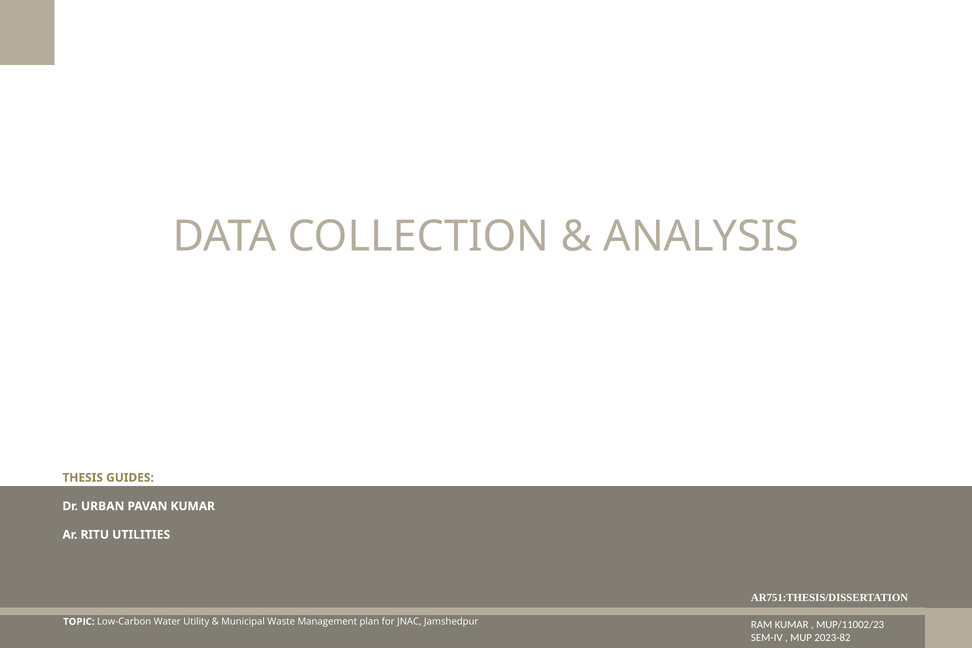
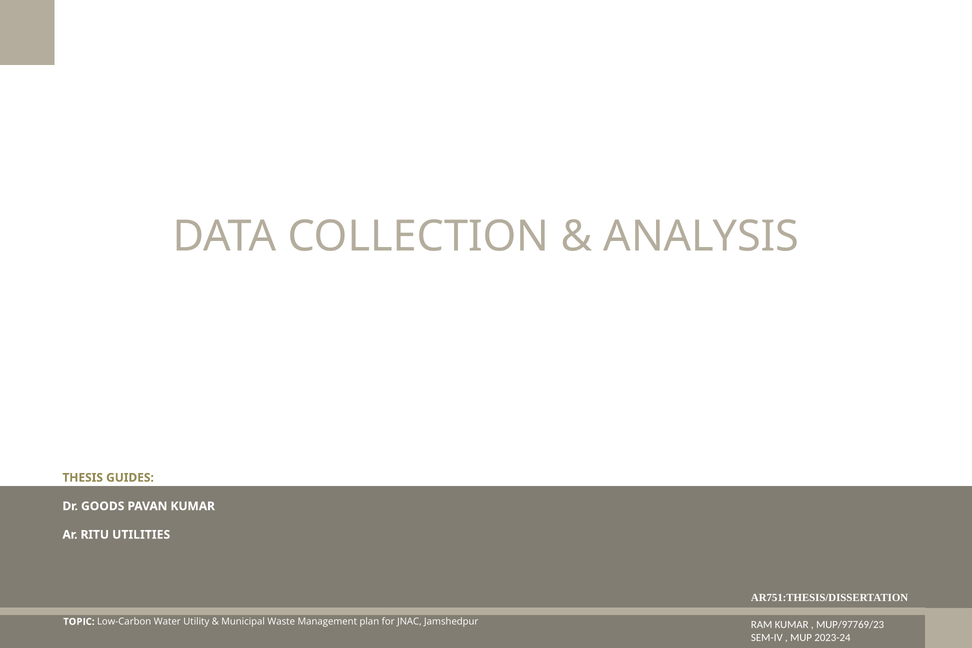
URBAN: URBAN -> GOODS (103, 506)
MUP/11002/23: MUP/11002/23 -> MUP/97769/23 (850, 625)
2023-82: 2023-82 -> 2023-24 (832, 638)
